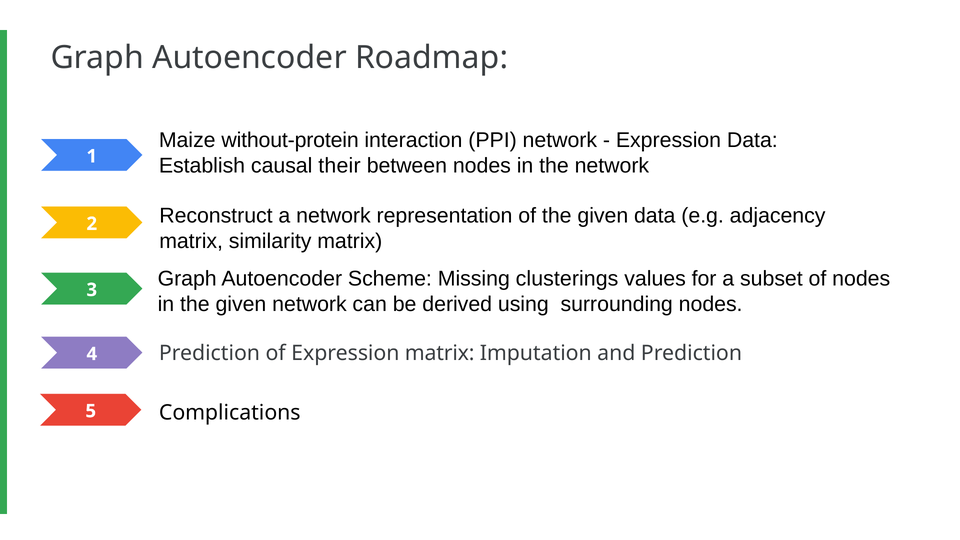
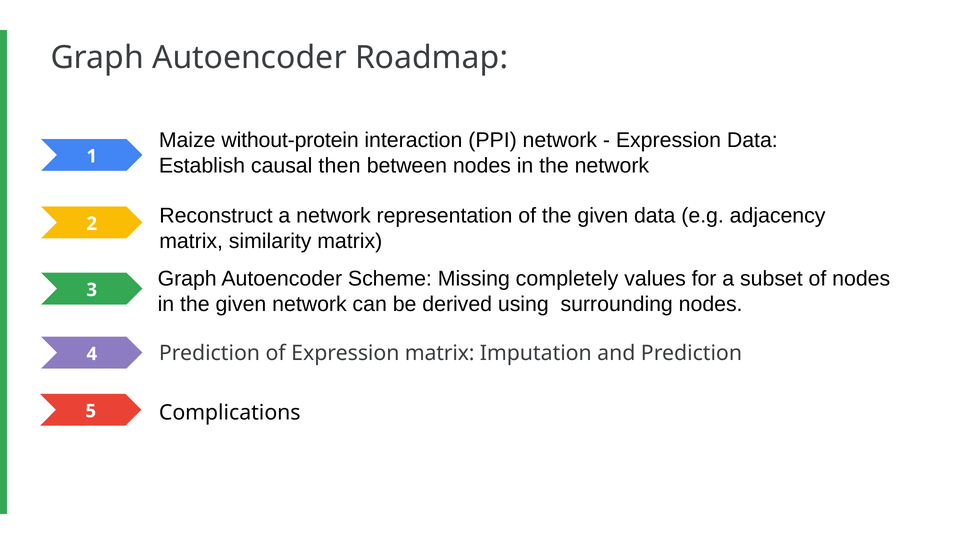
their: their -> then (339, 166)
clusterings: clusterings -> completely (567, 279)
